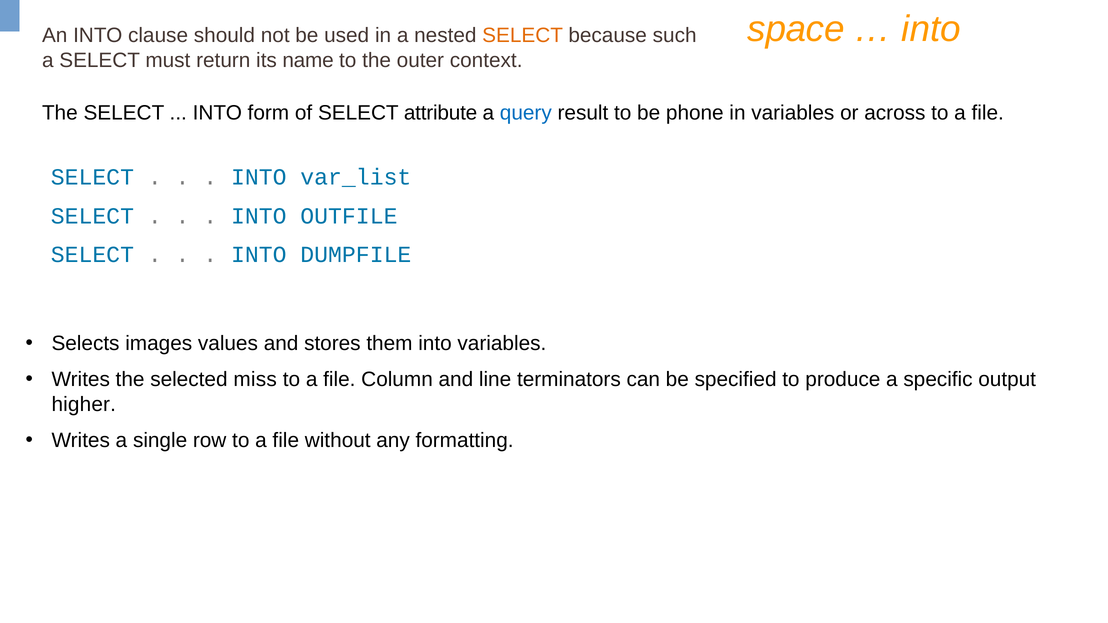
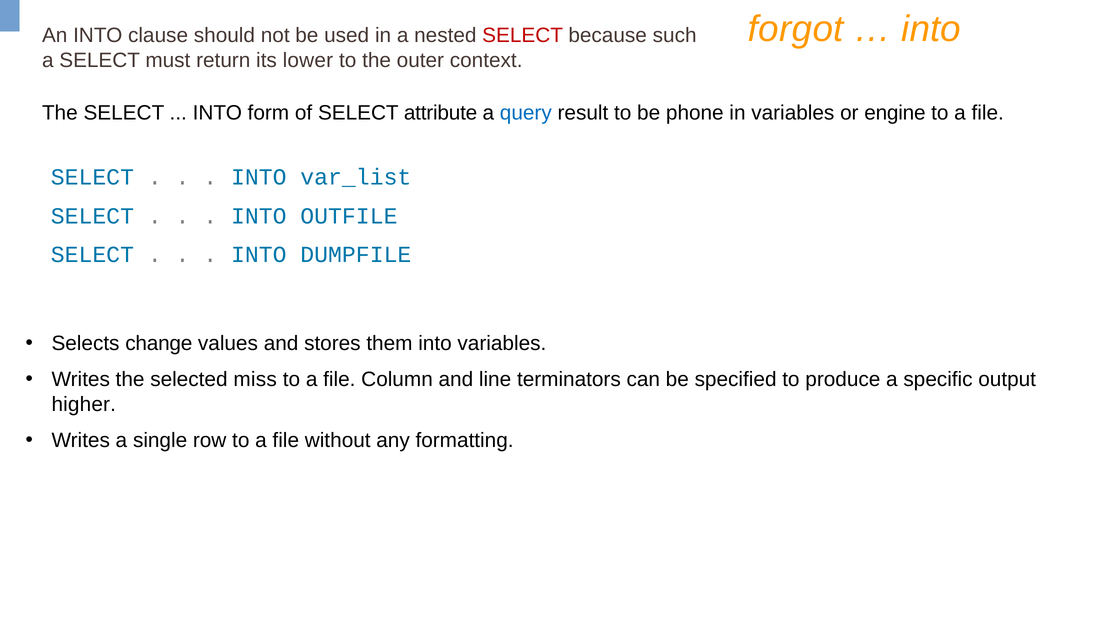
space: space -> forgot (796, 29)
SELECT colour: orange -> red (523, 35)
name: name -> lower (308, 60)
across: across -> engine (895, 113)
images: images -> change (159, 344)
